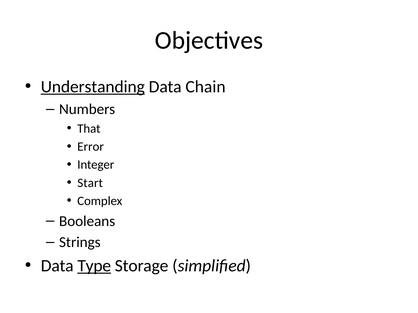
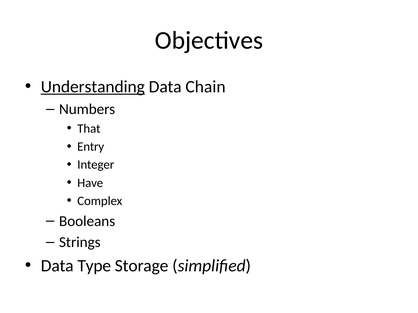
Error: Error -> Entry (91, 147)
Start: Start -> Have (90, 183)
Type underline: present -> none (94, 266)
